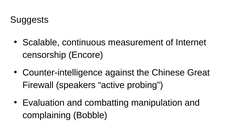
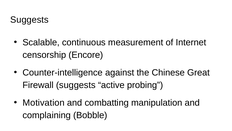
Firewall speakers: speakers -> suggests (76, 85)
Evaluation: Evaluation -> Motivation (44, 102)
